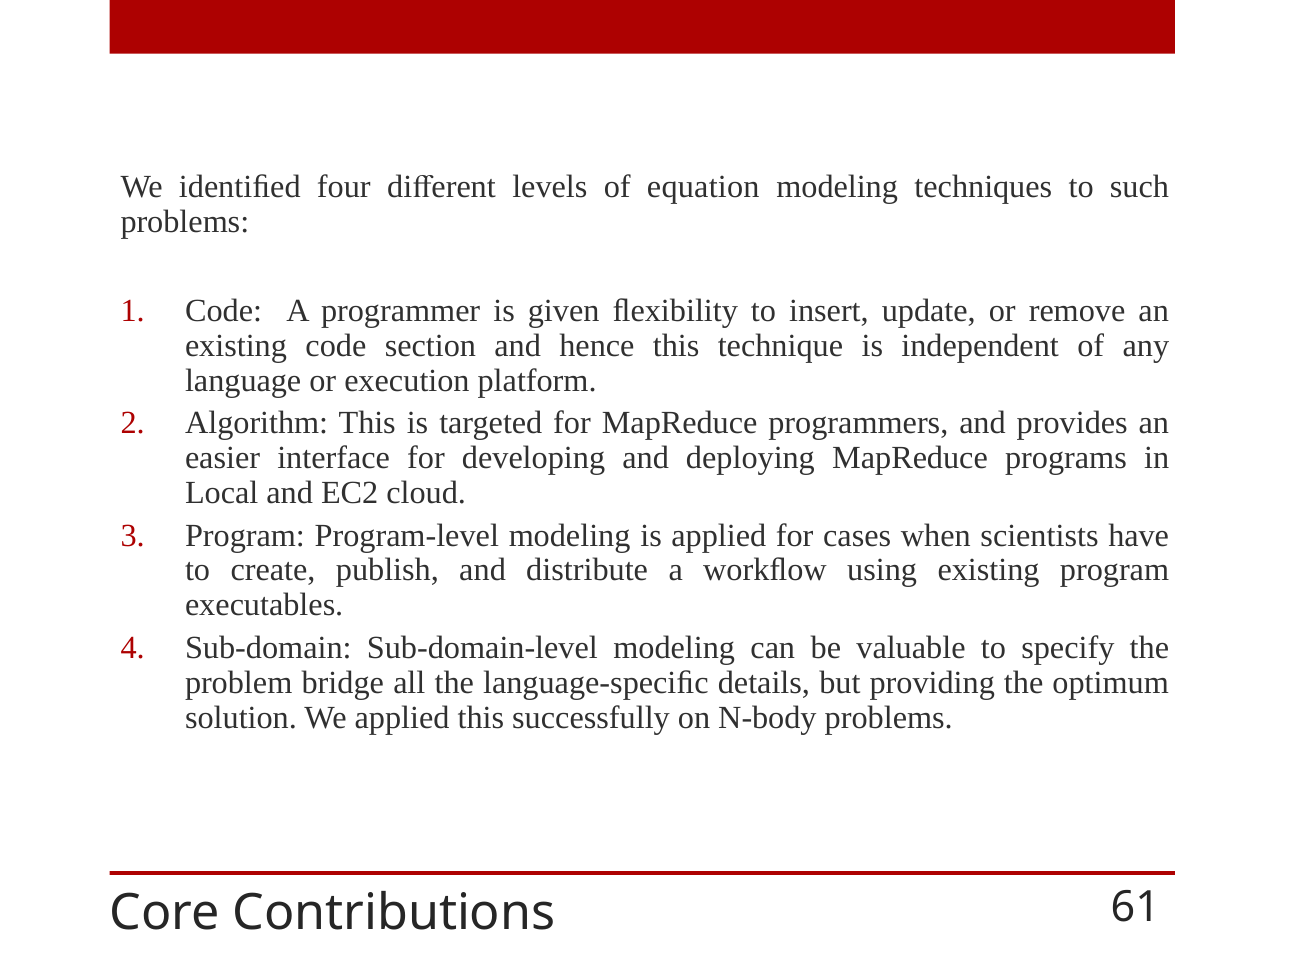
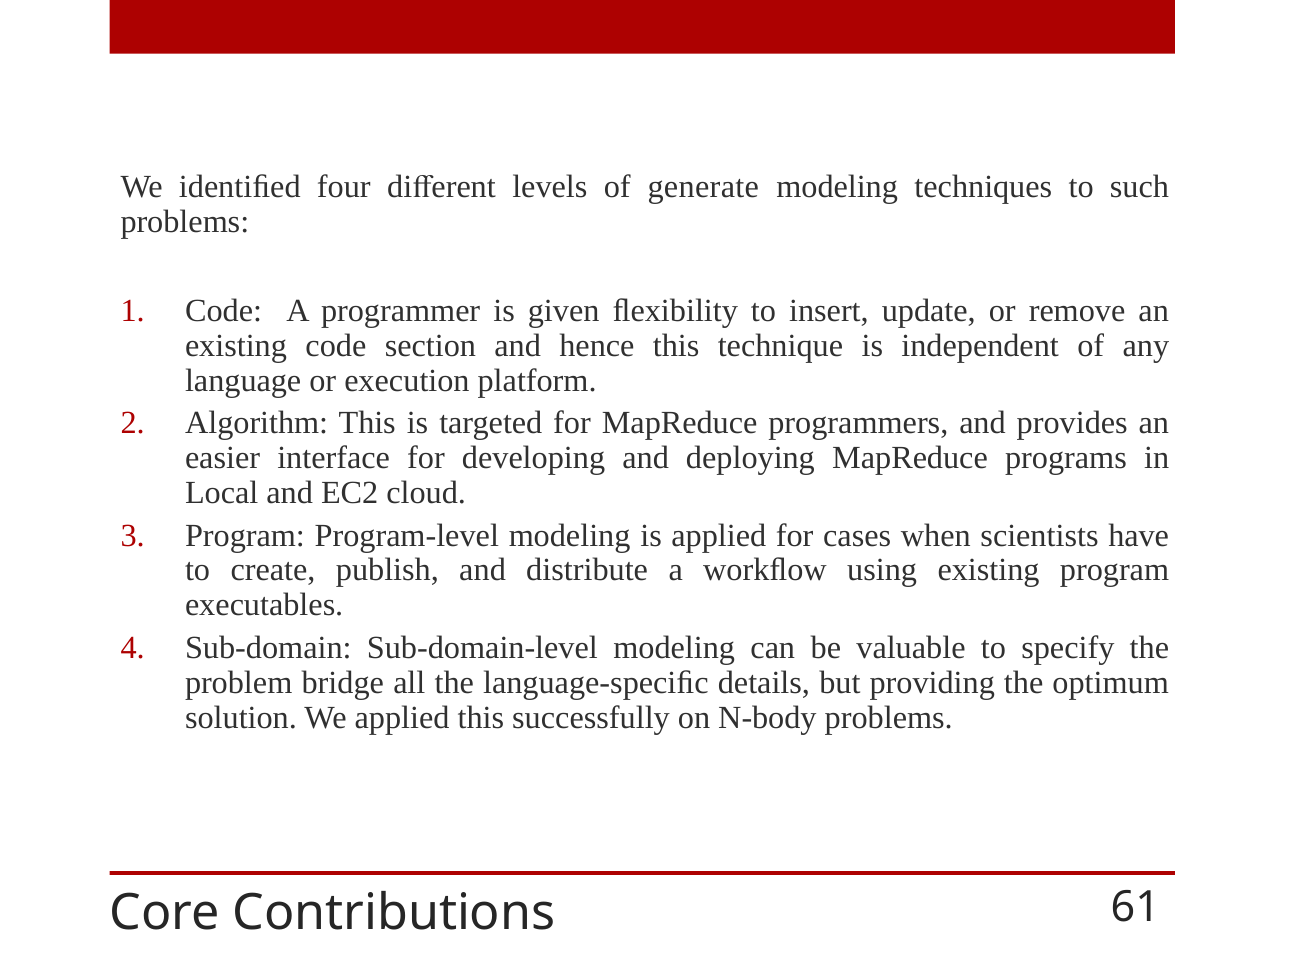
equation: equation -> generate (703, 187)
